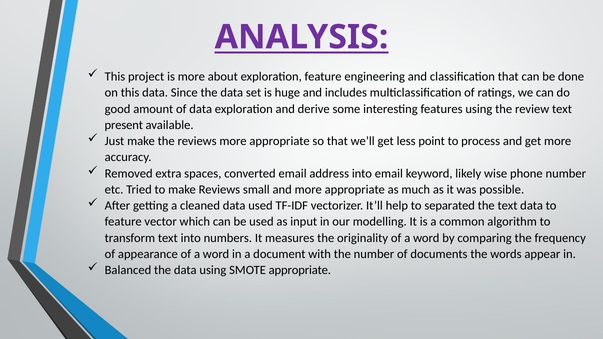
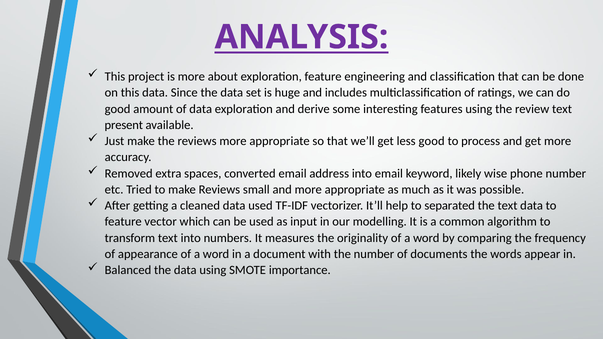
less point: point -> good (432, 141)
SMOTE appropriate: appropriate -> importance (300, 270)
